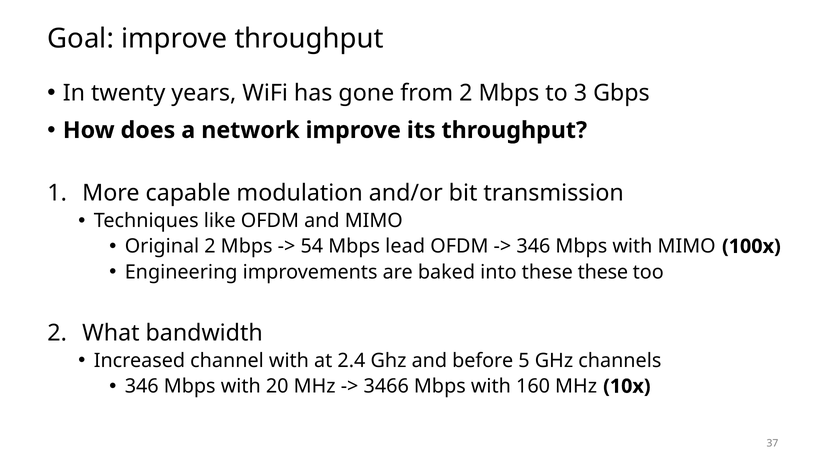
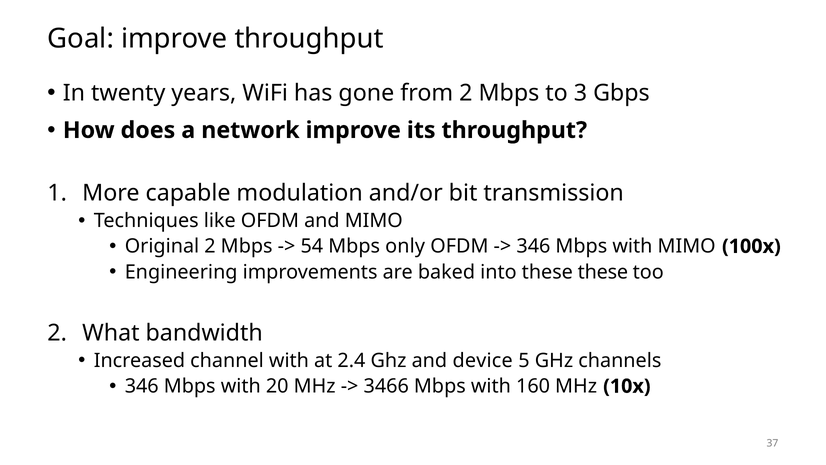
lead: lead -> only (405, 246)
before: before -> device (483, 360)
